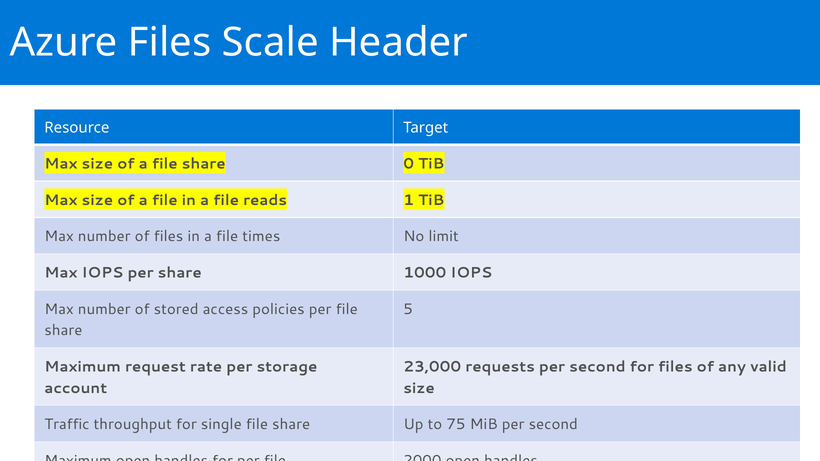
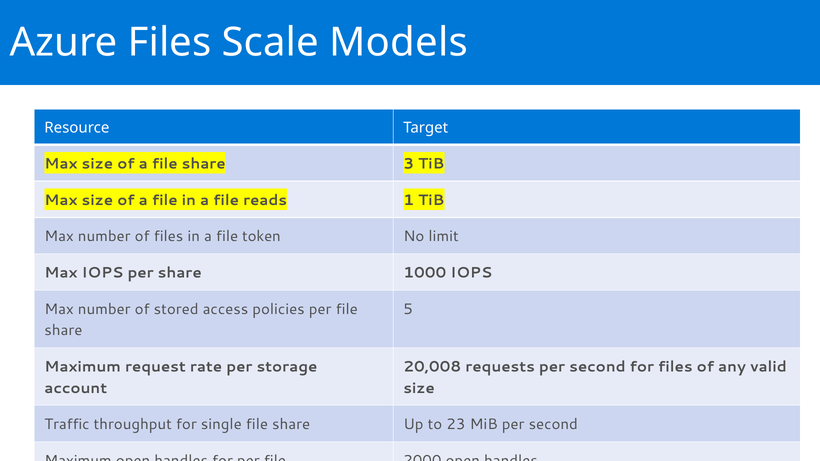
Header: Header -> Models (398, 42)
0: 0 -> 3 (409, 164)
times: times -> token (261, 237)
23,000: 23,000 -> 20,008 (432, 367)
75: 75 -> 23 (456, 425)
